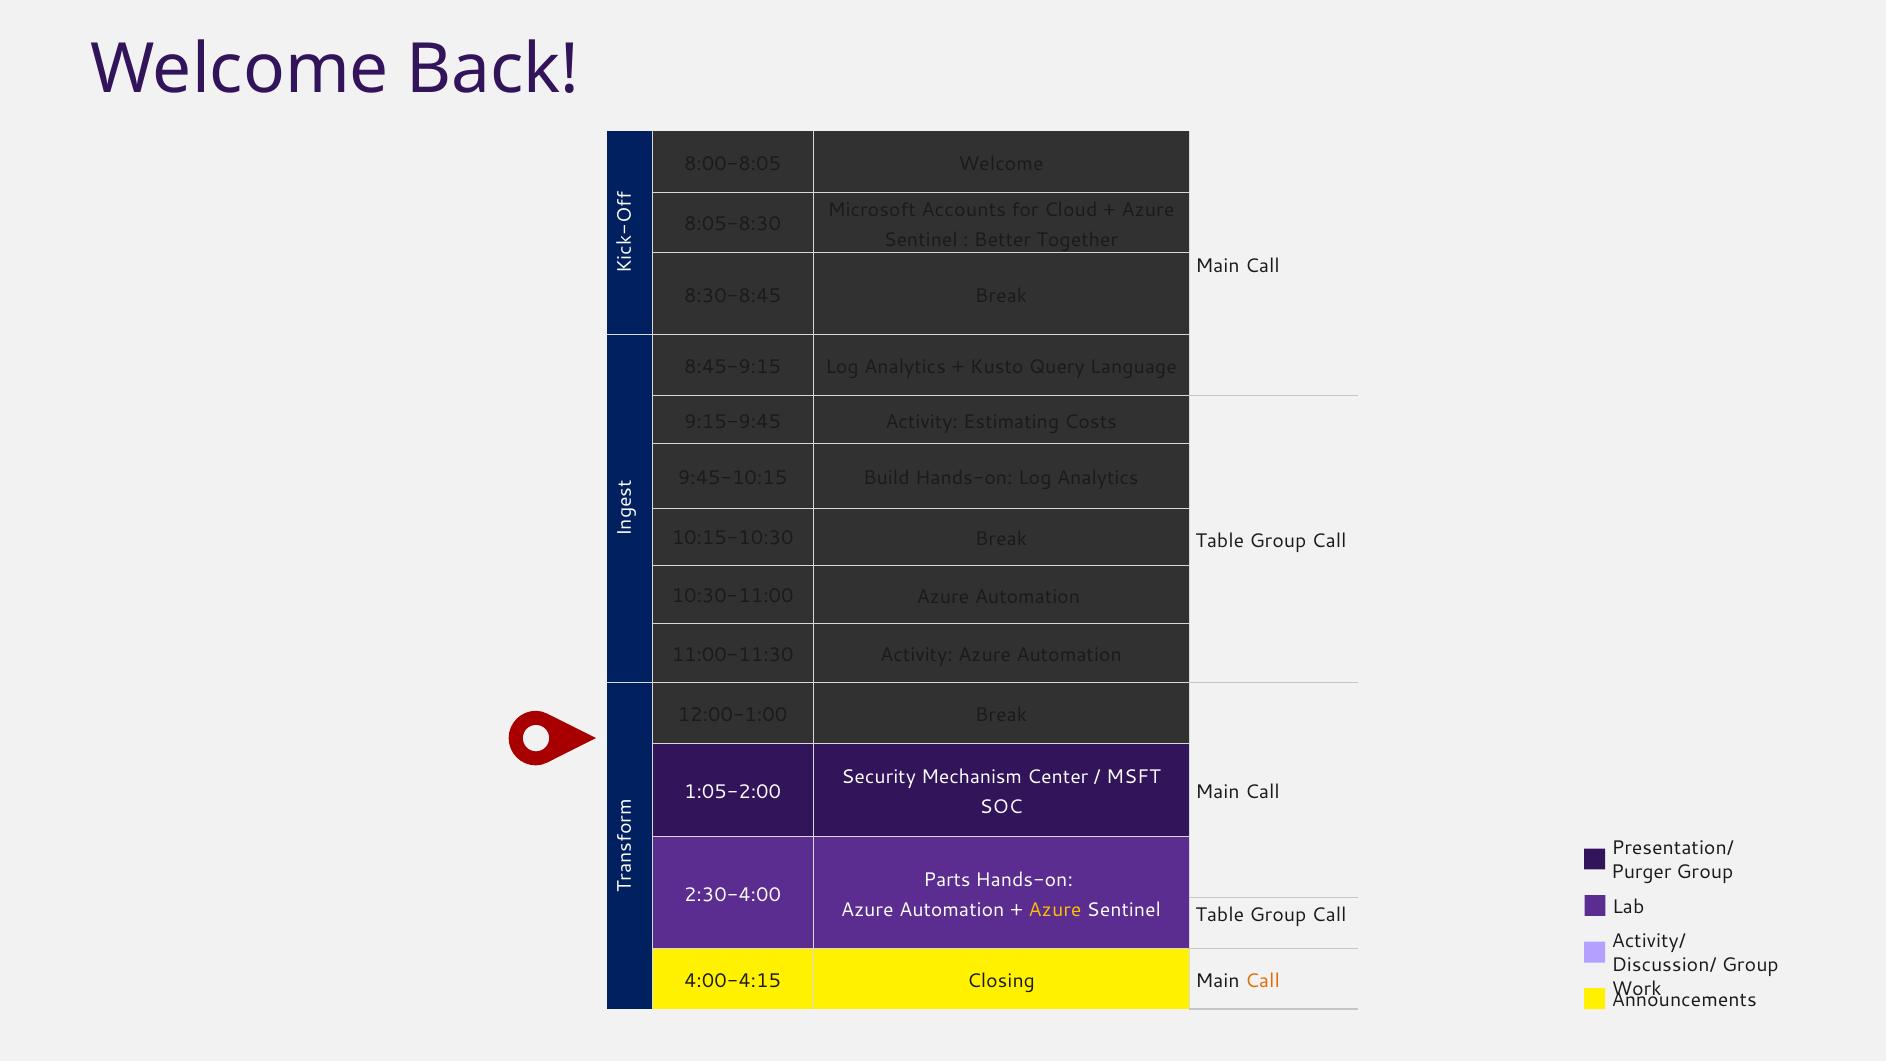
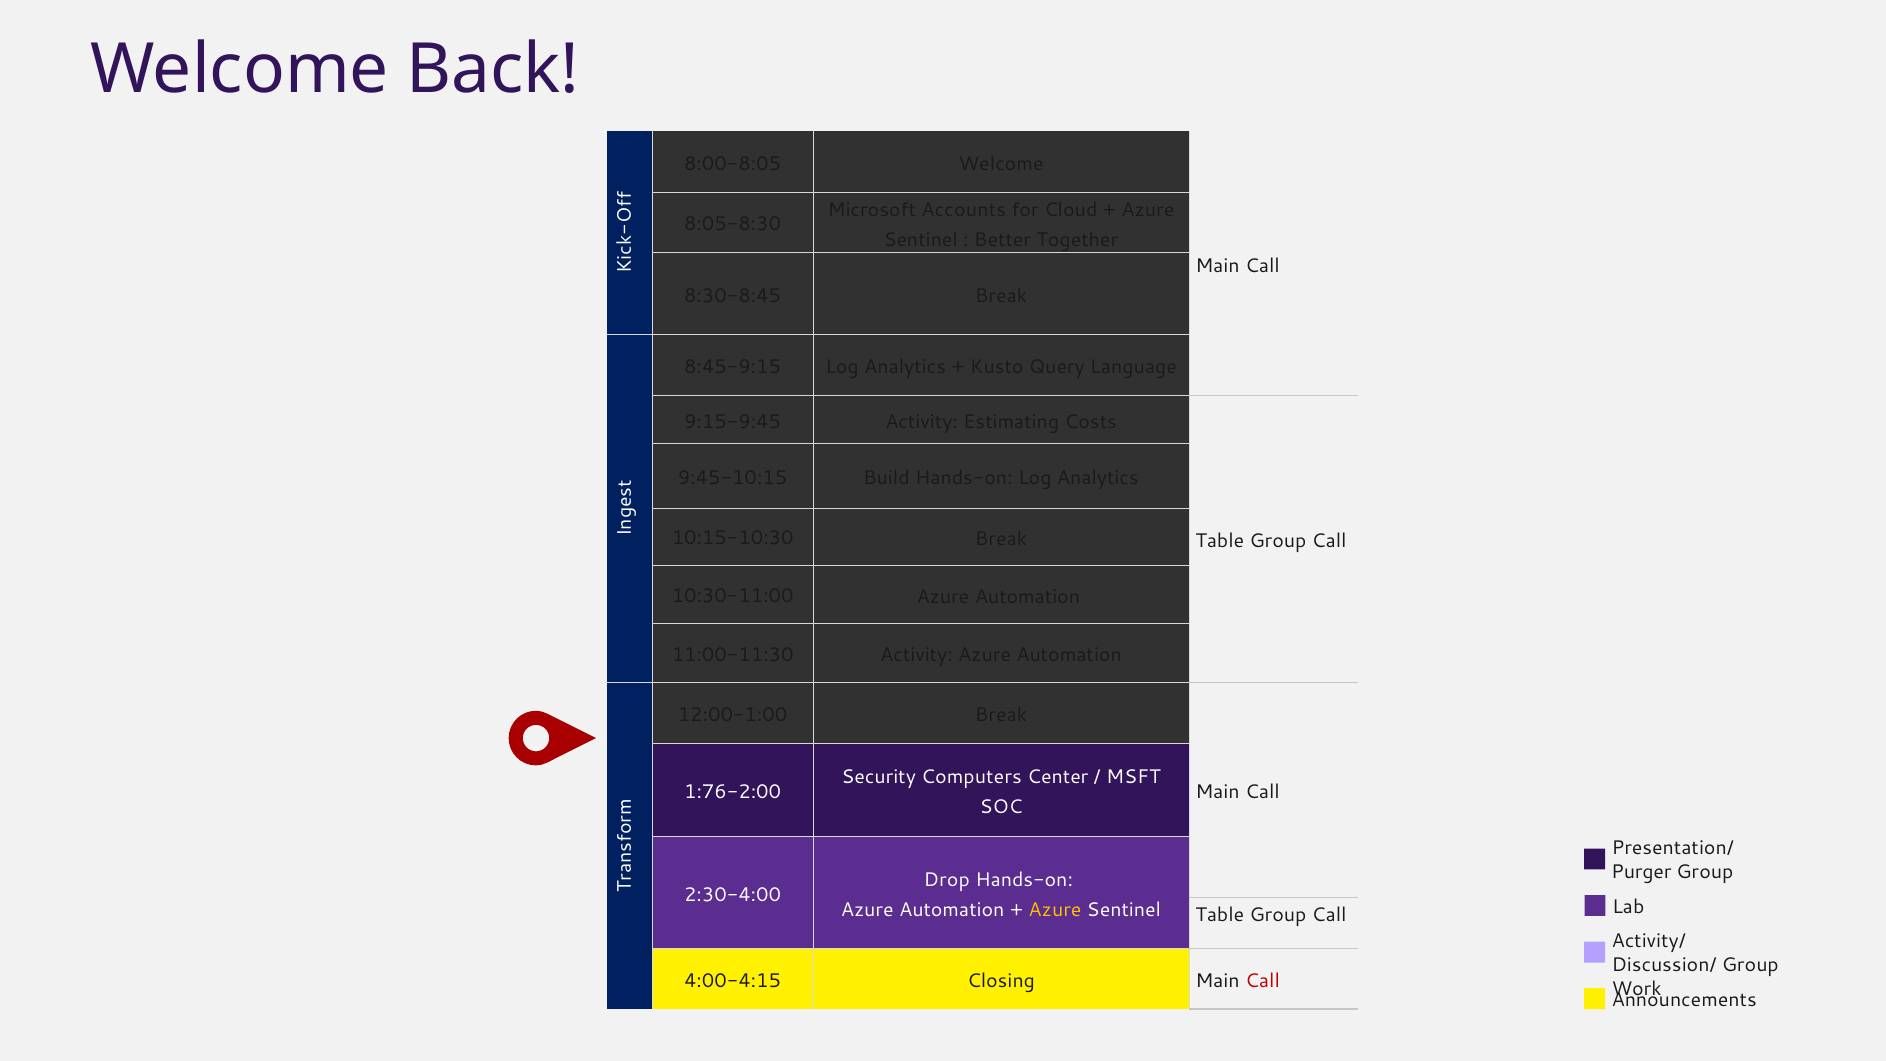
Mechanism: Mechanism -> Computers (971, 777)
1:05-2:00: 1:05-2:00 -> 1:76-2:00 (733, 792)
Parts: Parts -> Drop (947, 880)
Call colour: orange -> red (1262, 981)
